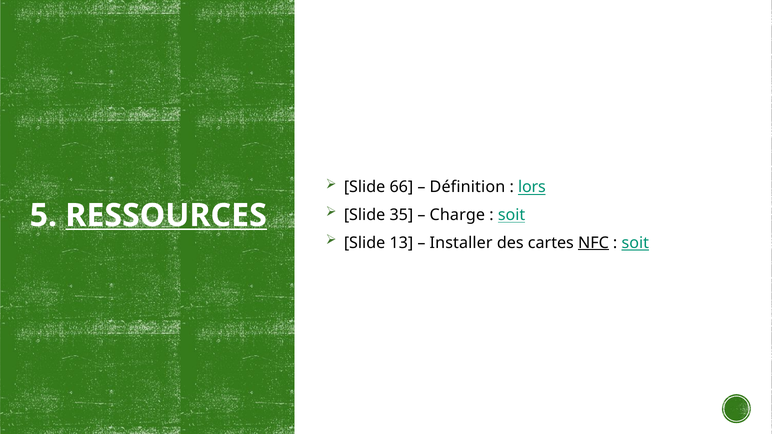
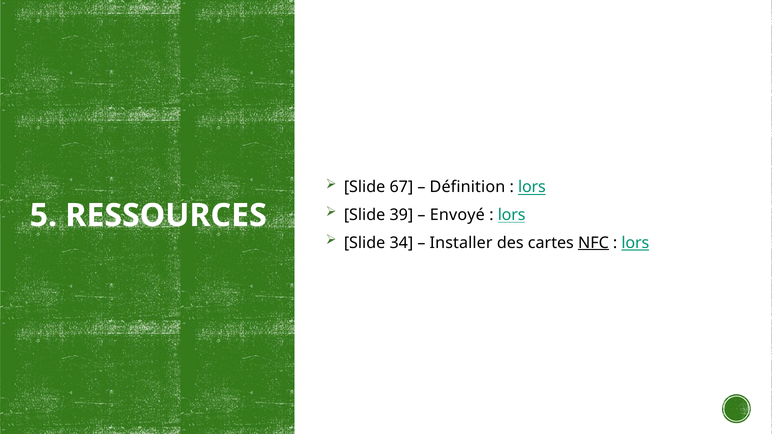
66: 66 -> 67 (401, 187)
35: 35 -> 39 (401, 215)
Charge: Charge -> Envoyé (457, 215)
soit: soit -> lors (512, 215)
RESSOURCES underline: present -> none (166, 216)
13: 13 -> 34 (401, 243)
soit: soit -> lors (635, 243)
